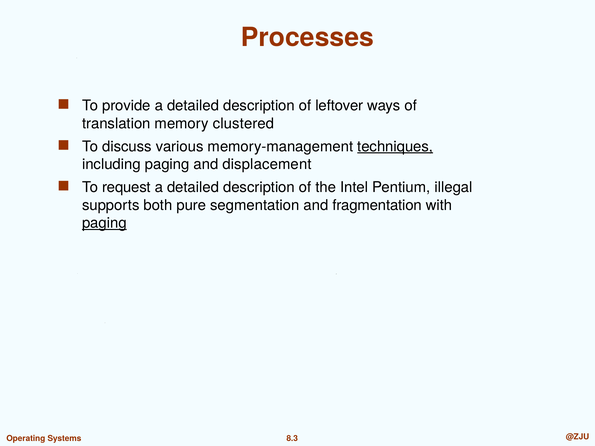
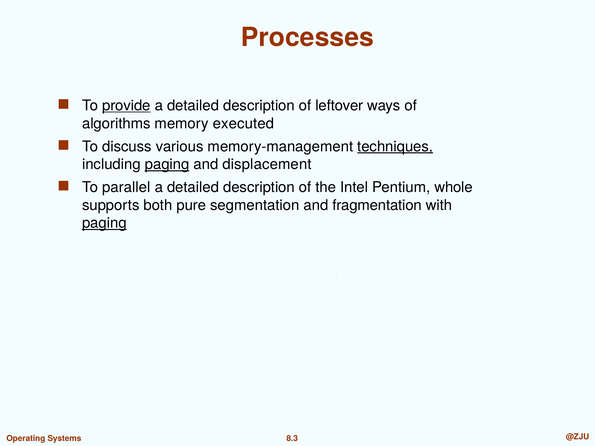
provide underline: none -> present (126, 106)
translation: translation -> algorithms (116, 124)
clustered: clustered -> executed (244, 124)
paging underline: none -> present (167, 164)
request: request -> parallel (126, 188)
illegal: illegal -> whole (454, 188)
